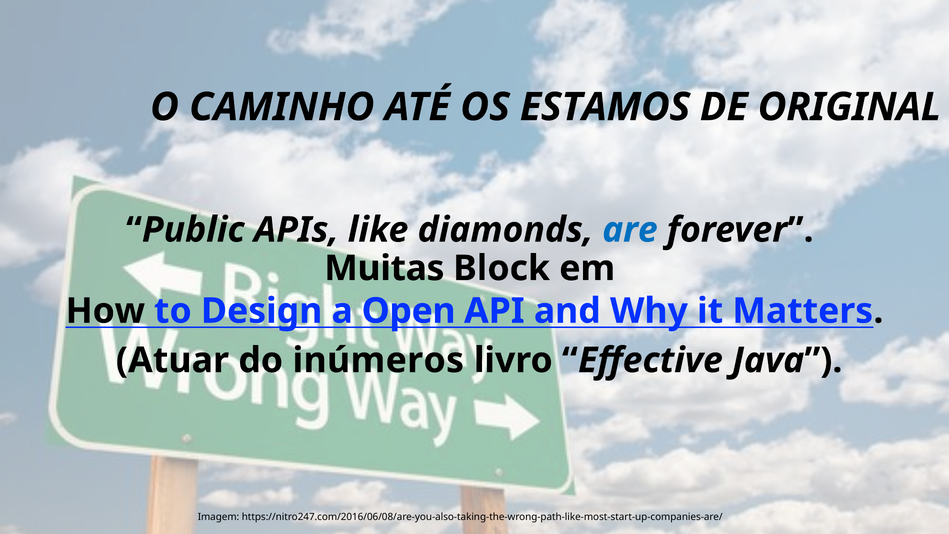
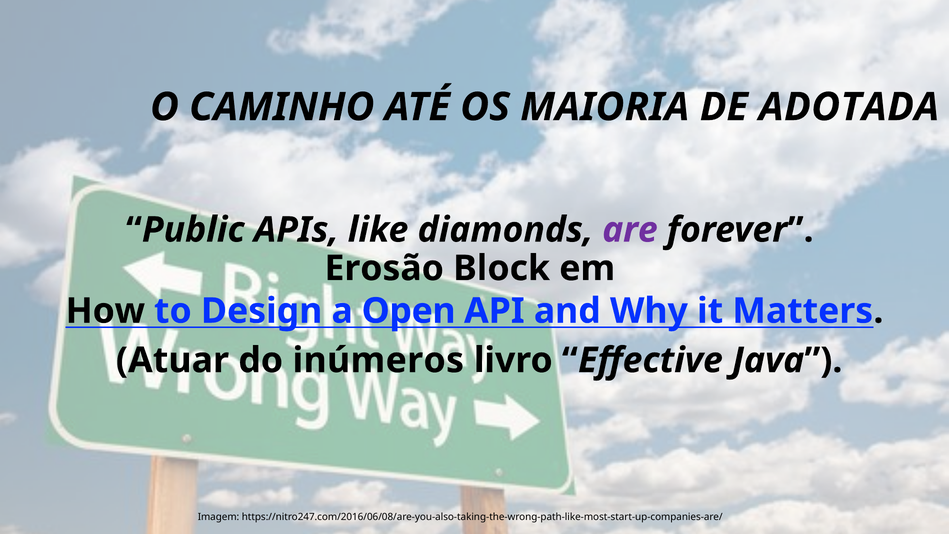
ESTAMOS: ESTAMOS -> MAIORIA (605, 107)
ORIGINAL: ORIGINAL -> ADOTADA (849, 107)
are colour: blue -> purple (630, 230)
Muitas: Muitas -> Erosão (384, 268)
